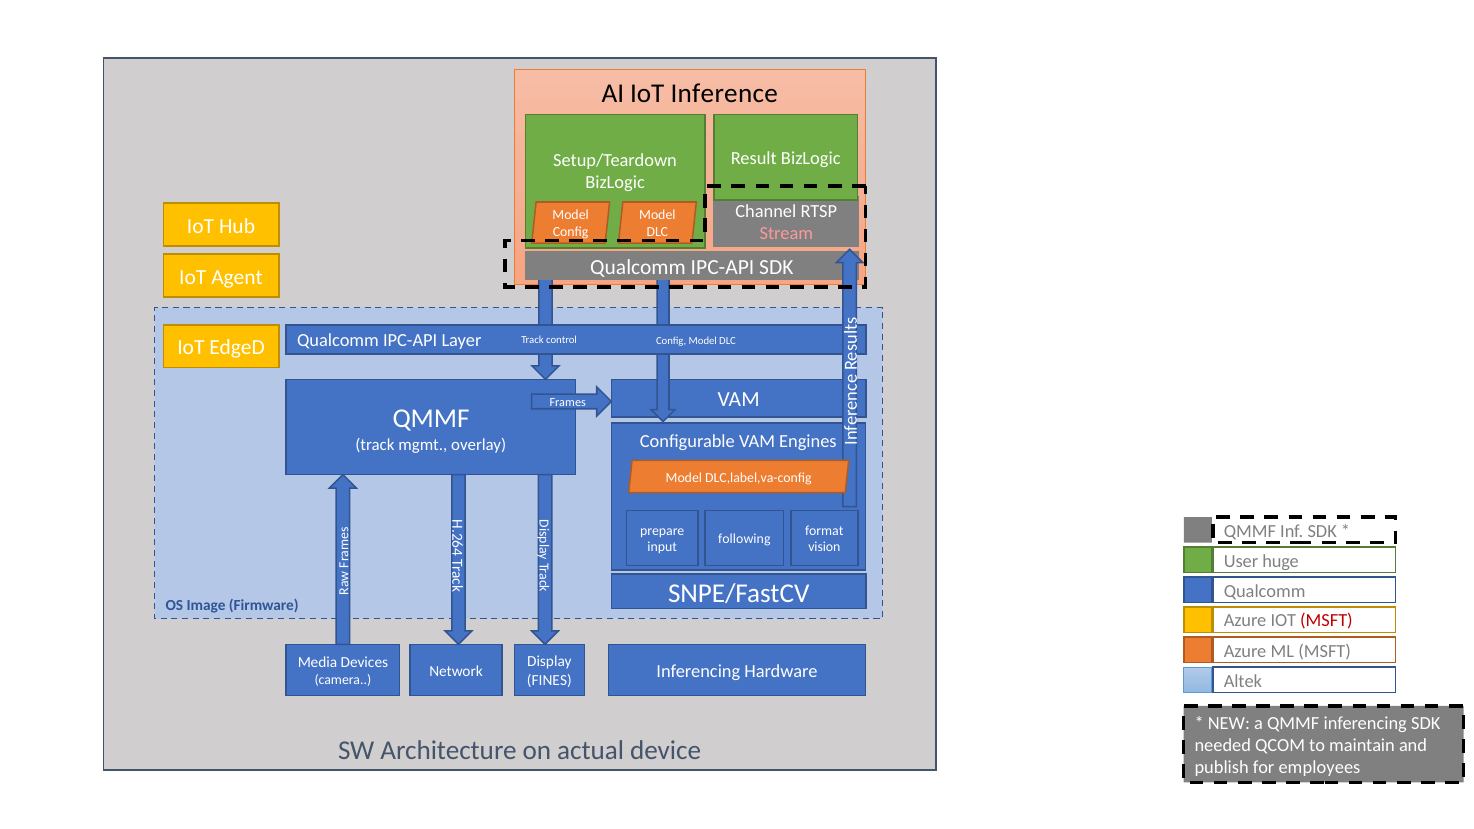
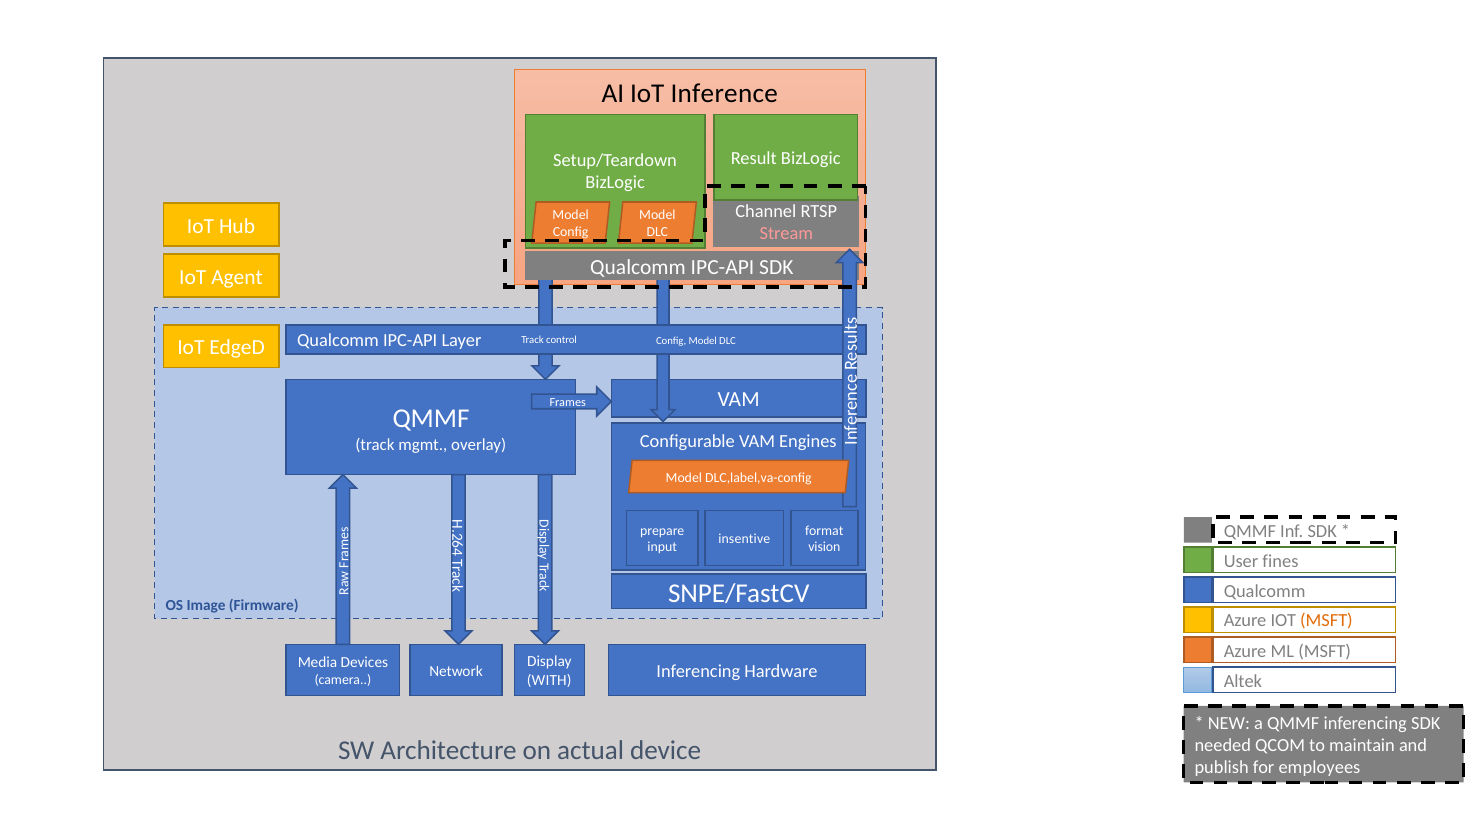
following: following -> insentive (744, 539)
huge: huge -> fines (1280, 561)
MSFT colour: red -> orange (1326, 621)
FINES: FINES -> WITH (549, 680)
